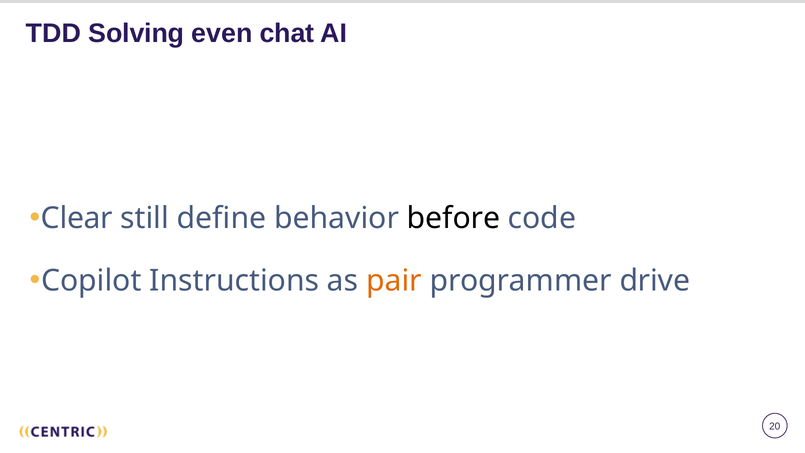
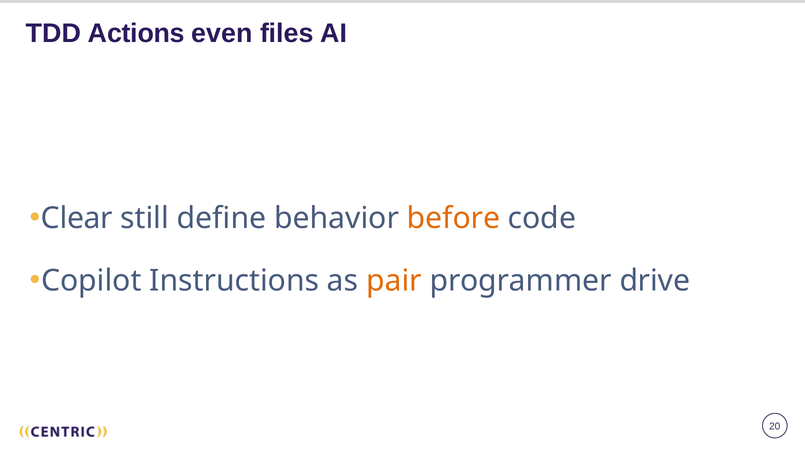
Solving: Solving -> Actions (136, 33)
chat: chat -> files (287, 33)
before colour: black -> orange (453, 218)
